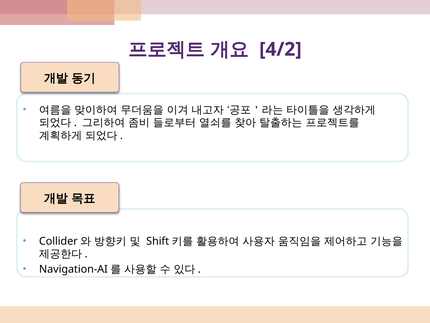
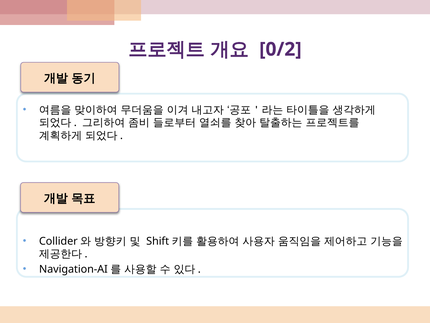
4/2: 4/2 -> 0/2 (280, 49)
